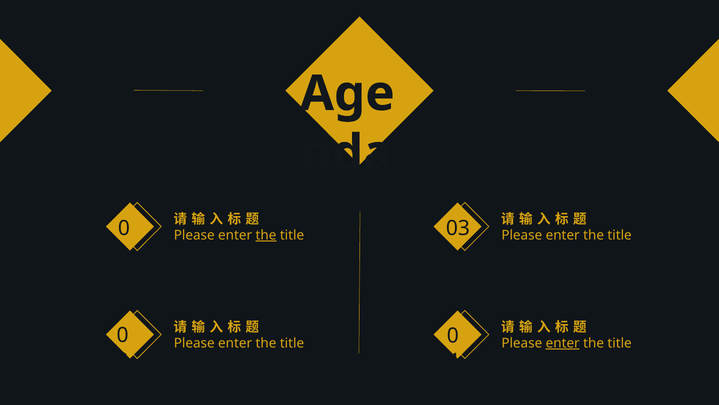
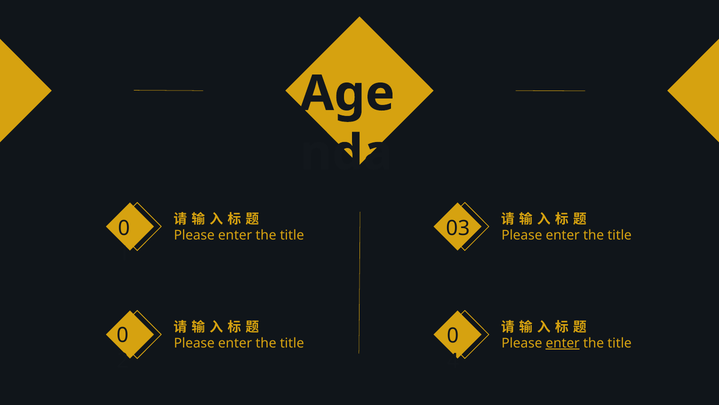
the underline: present -> none (266, 235)
